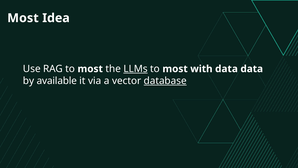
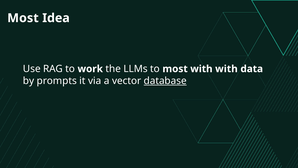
RAG to most: most -> work (90, 69)
LLMs underline: present -> none (136, 69)
with data: data -> with (226, 69)
available: available -> prompts (57, 81)
